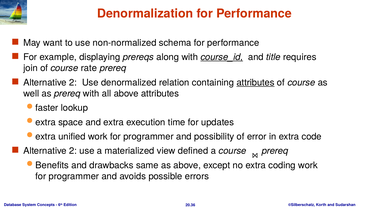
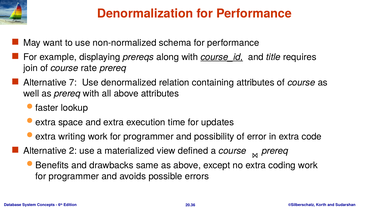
2: 2 -> 7 (73, 83)
attributes underline: present -> none (256, 83)
unified: unified -> writing (72, 137)
